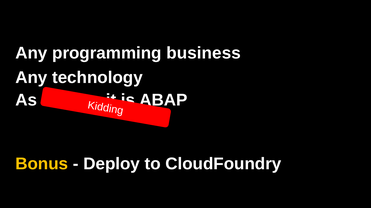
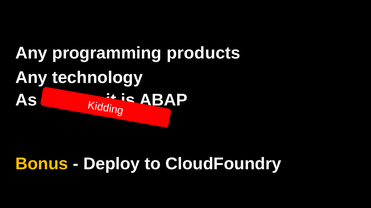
business: business -> products (204, 53)
